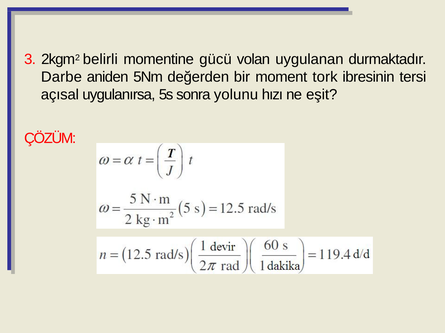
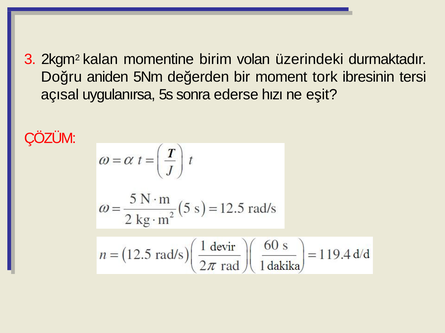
belirli: belirli -> kalan (100, 59)
gücü: gücü -> birim (216, 59)
uygulanan: uygulanan -> üzerindeki (309, 59)
Darbe: Darbe -> Doğru (61, 77)
yolunu: yolunu -> ederse (236, 95)
